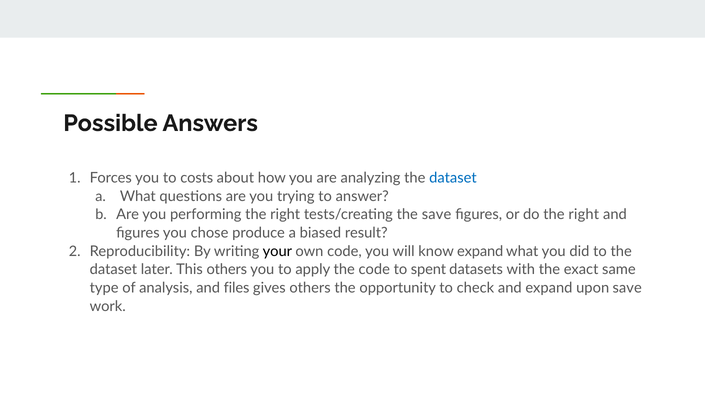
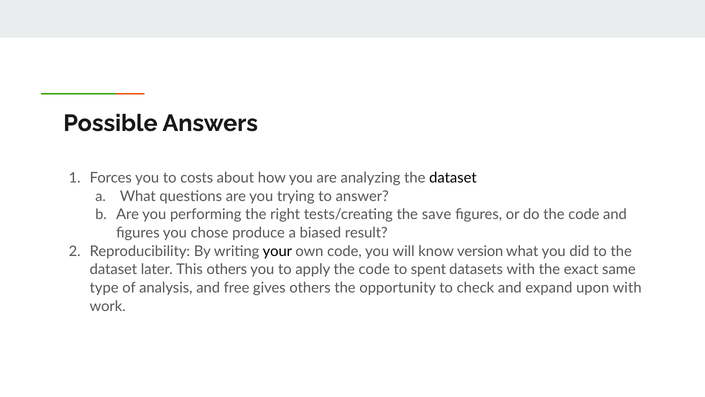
dataset colour: blue -> black (453, 178)
do the right: right -> code (584, 214)
know expand: expand -> version (480, 251)
files: files -> free (237, 288)
upon save: save -> with (627, 288)
